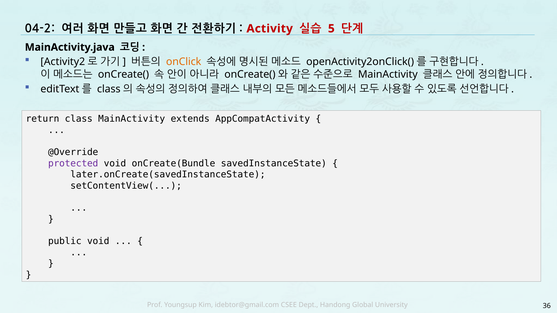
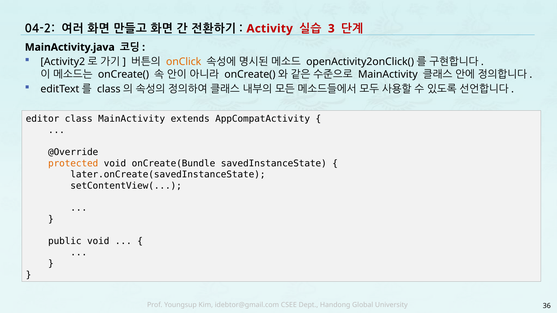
5: 5 -> 3 (331, 29)
return: return -> editor (43, 119)
protected colour: purple -> orange (73, 164)
